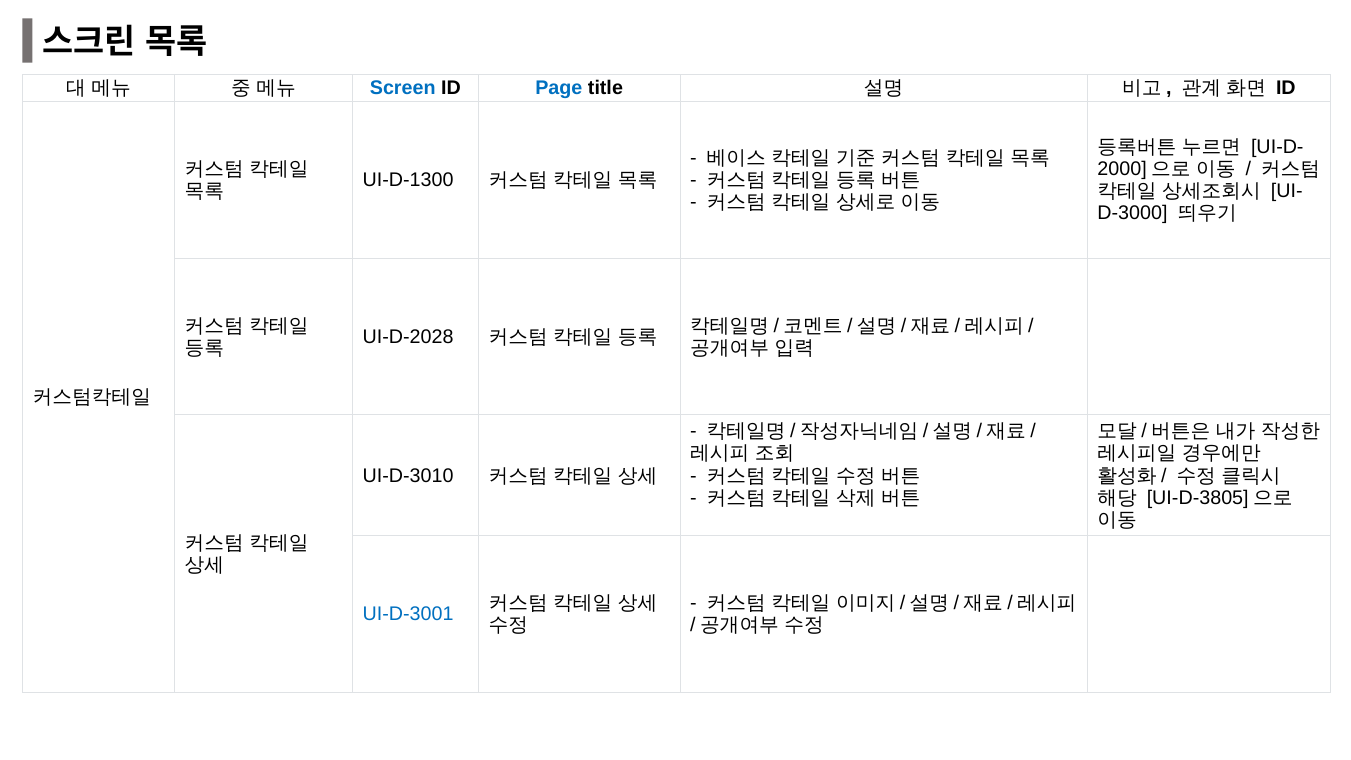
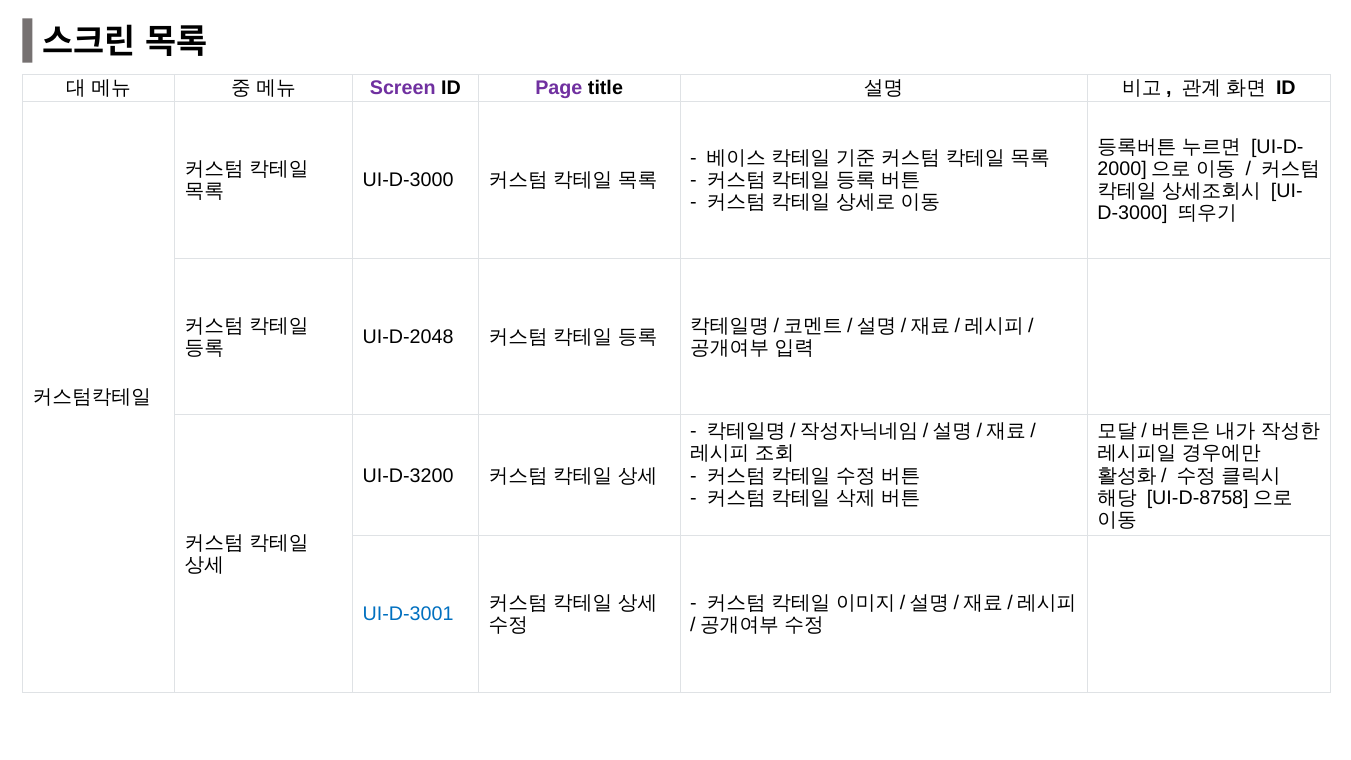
Screen colour: blue -> purple (403, 88)
Page colour: blue -> purple (559, 88)
UI-D-1300: UI-D-1300 -> UI-D-3000 (408, 180)
UI-D-2028: UI-D-2028 -> UI-D-2048 (408, 337)
UI-D-3010: UI-D-3010 -> UI-D-3200 (408, 476)
UI-D-3805: UI-D-3805 -> UI-D-8758 (1198, 498)
